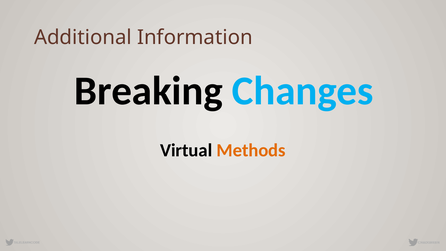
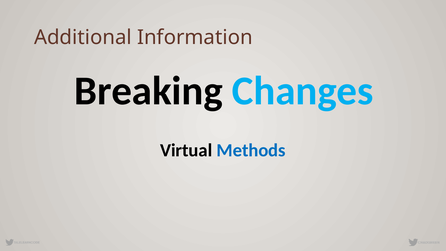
Methods colour: orange -> blue (251, 150)
